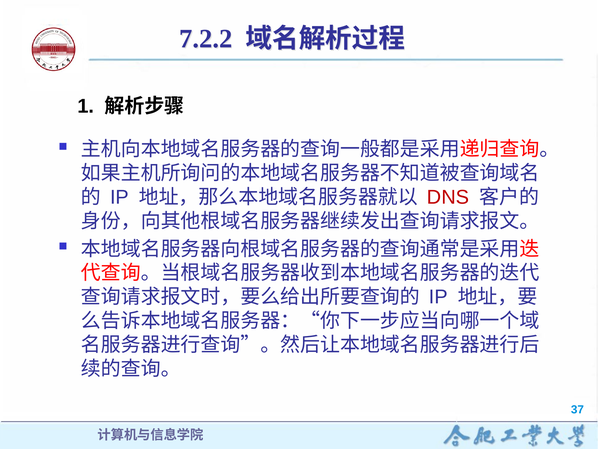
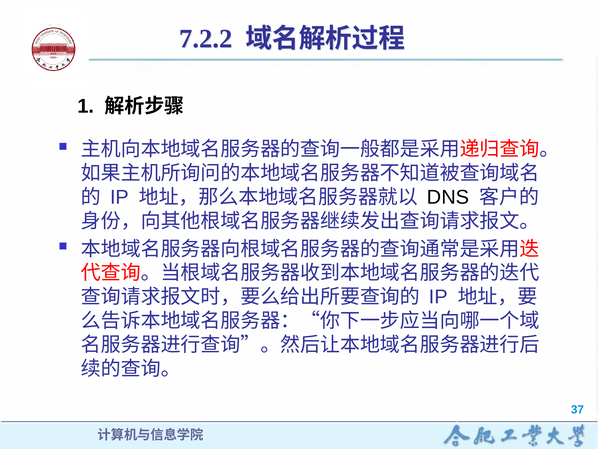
DNS colour: red -> black (448, 197)
